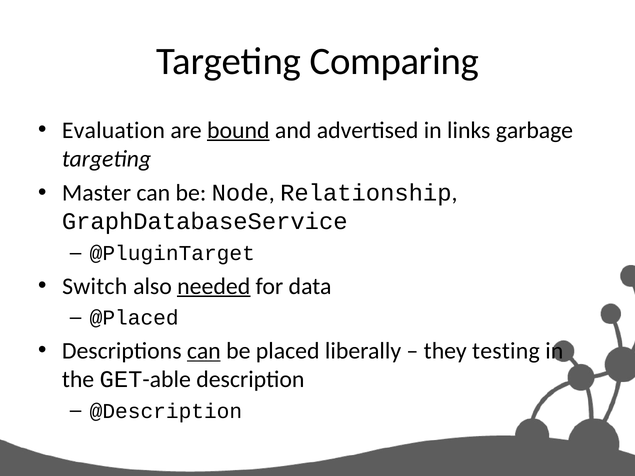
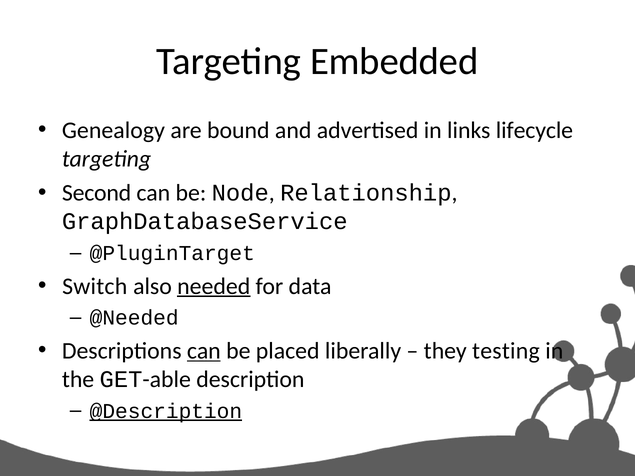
Comparing: Comparing -> Embedded (394, 61)
Evaluation: Evaluation -> Genealogy (113, 130)
bound underline: present -> none (238, 130)
garbage: garbage -> lifecycle (534, 130)
Master: Master -> Second (97, 193)
@Placed: @Placed -> @Needed (134, 318)
@Description underline: none -> present (166, 411)
